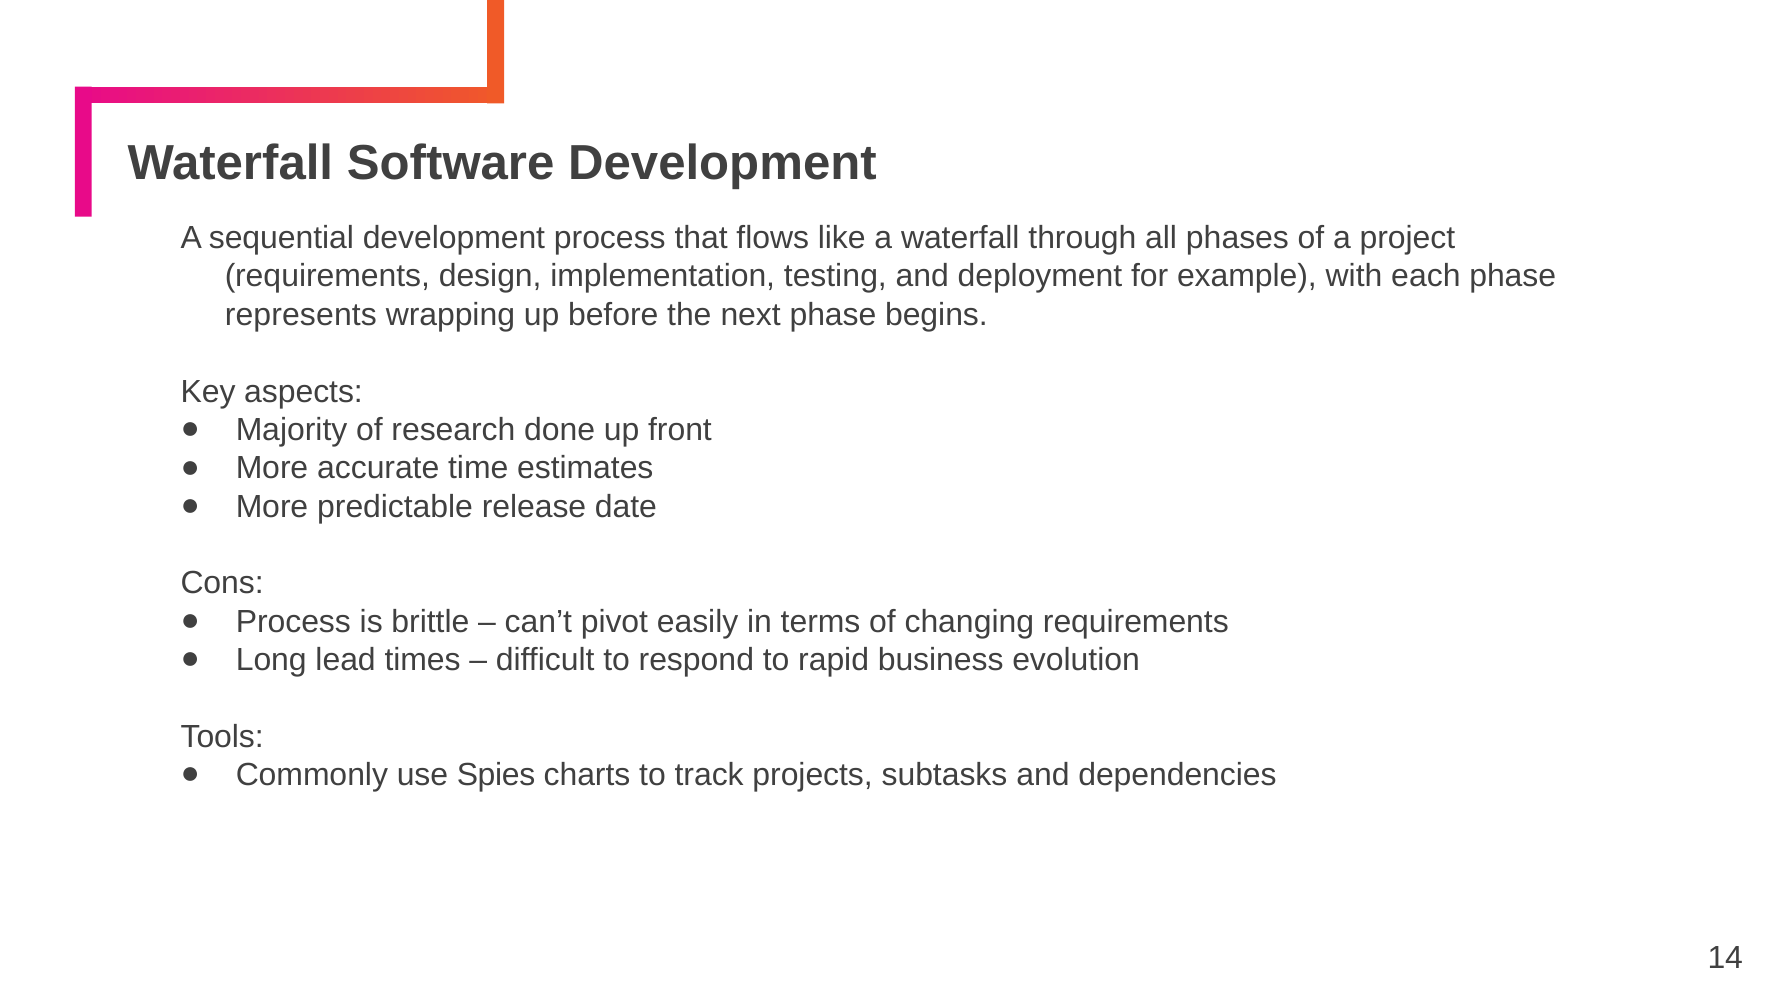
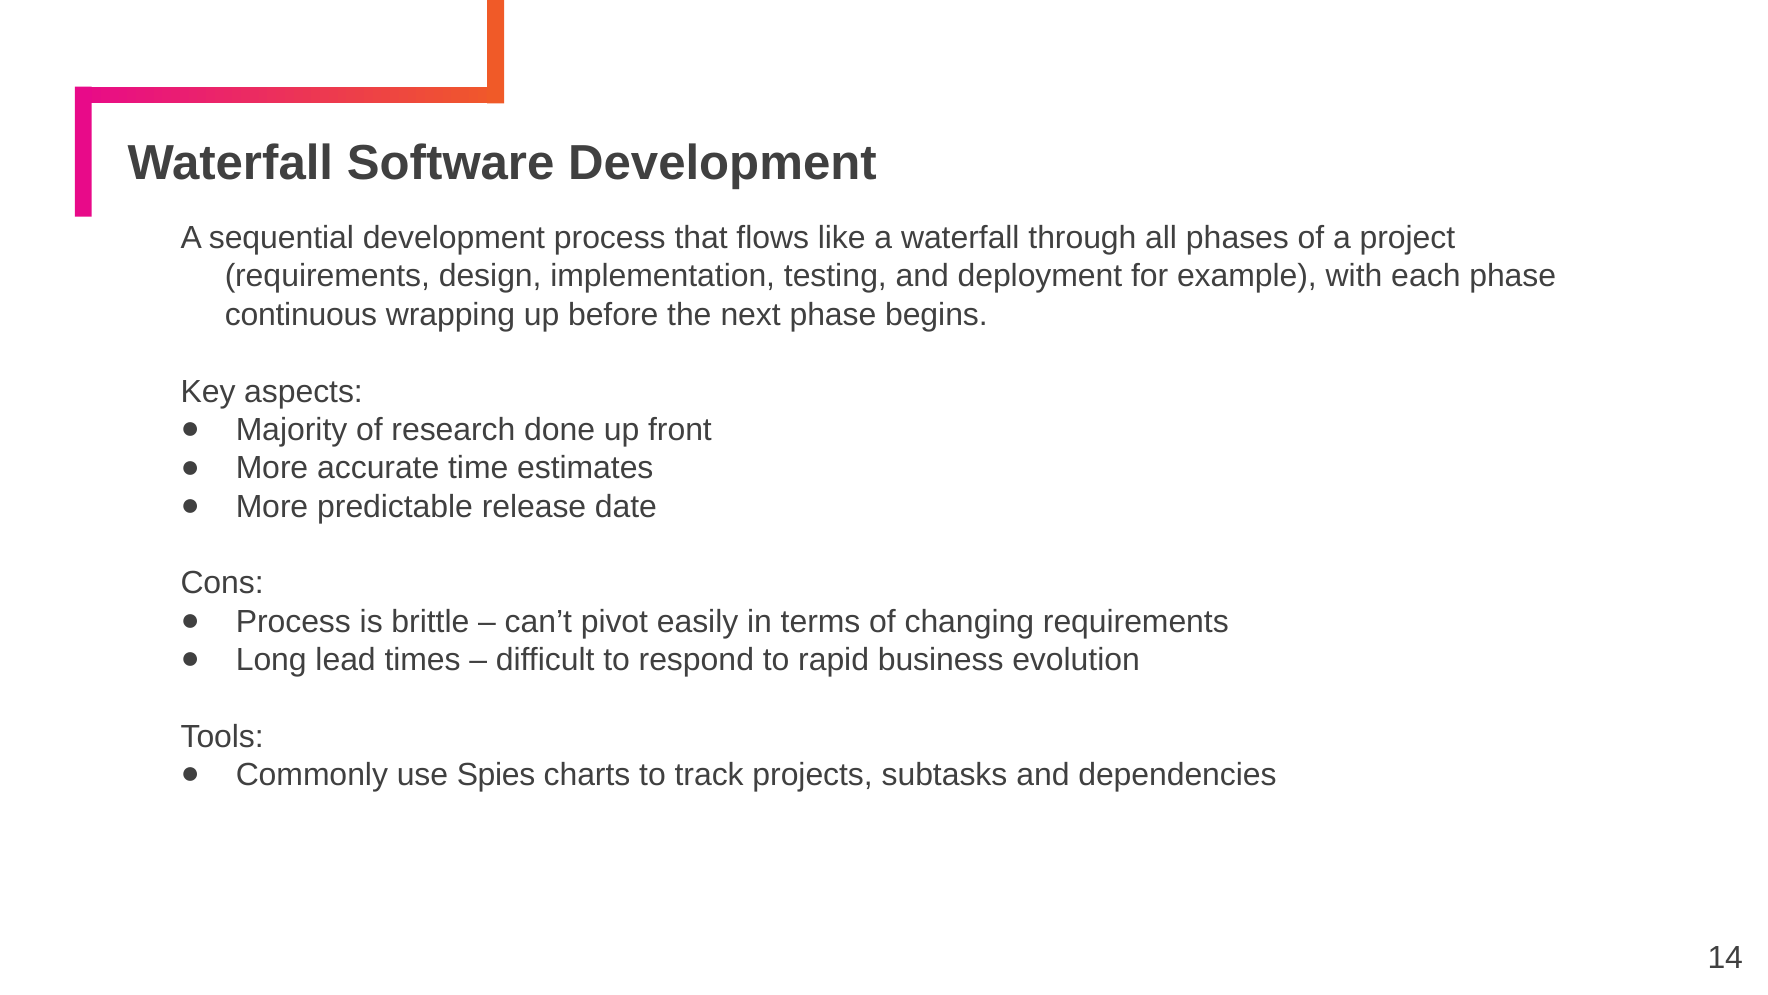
represents: represents -> continuous (301, 315)
